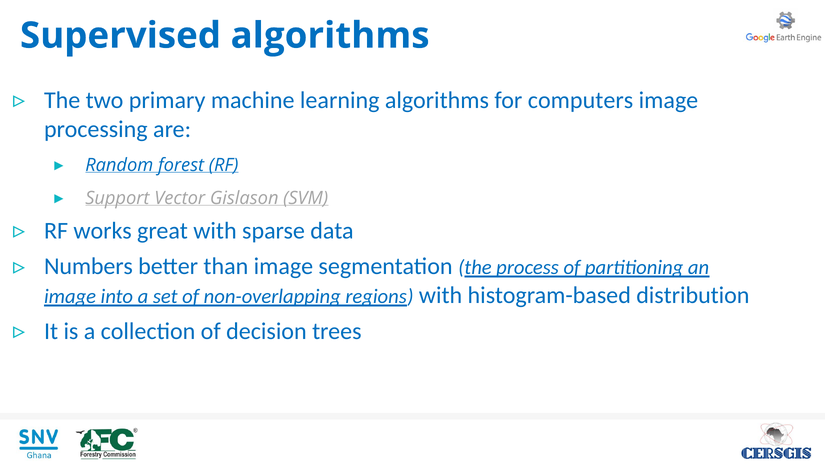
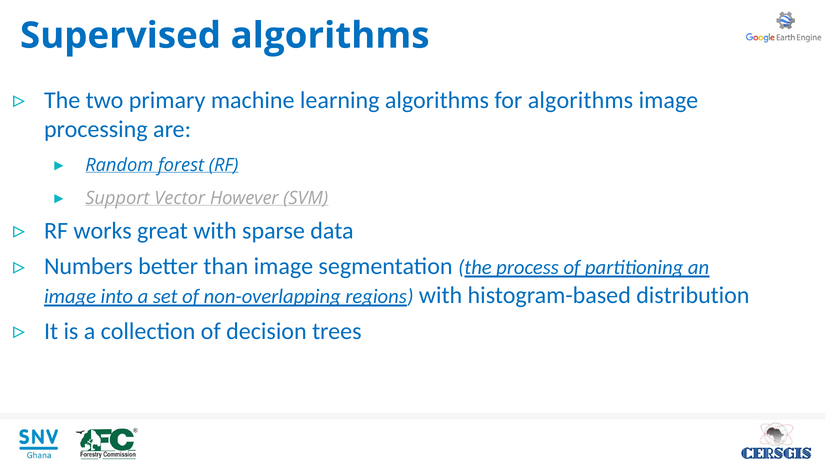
for computers: computers -> algorithms (580, 100)
Gislason: Gislason -> However (244, 198)
